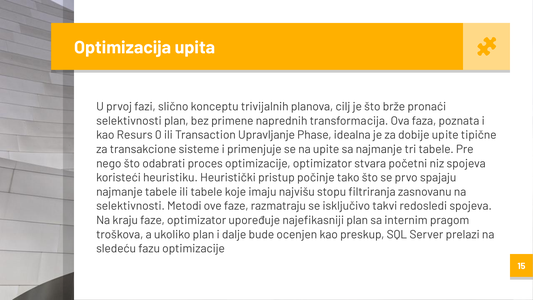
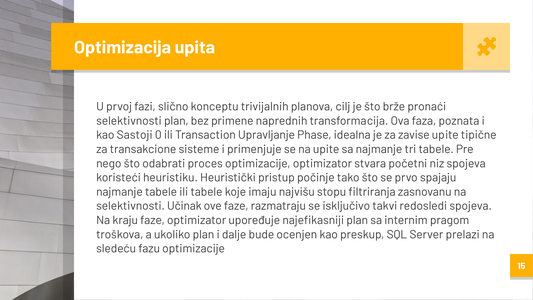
Resurs: Resurs -> Sastoji (135, 135)
dobije: dobije -> zavise (414, 135)
Metodi: Metodi -> Učinak (184, 206)
